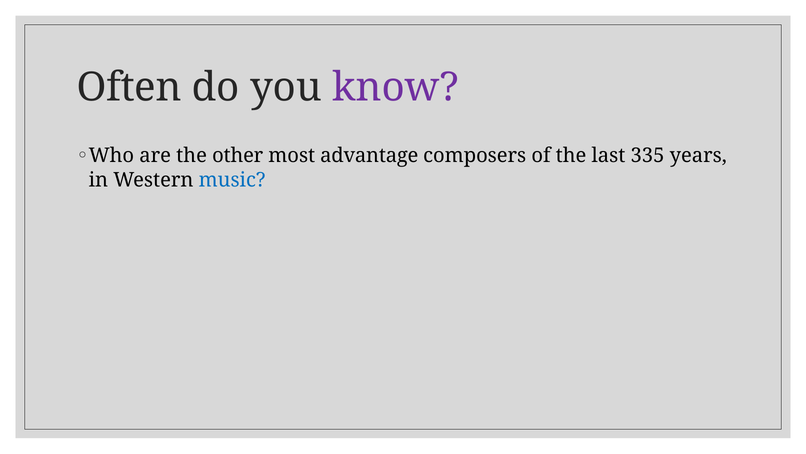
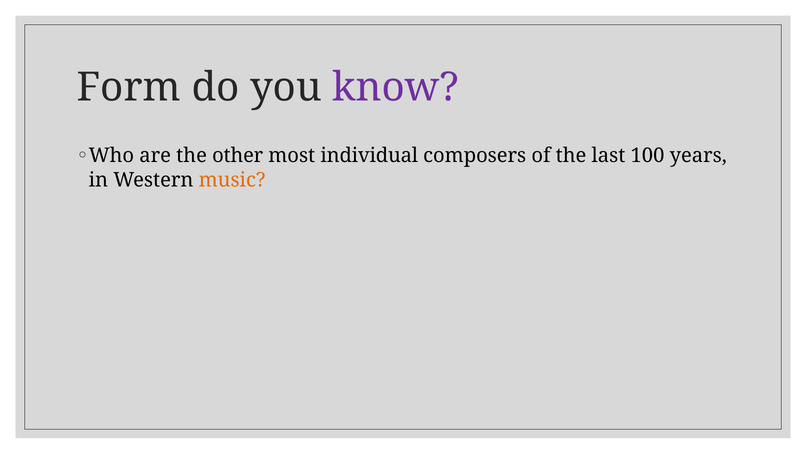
Often: Often -> Form (129, 88)
advantage: advantage -> individual (369, 156)
335: 335 -> 100 (648, 156)
music colour: blue -> orange (232, 180)
